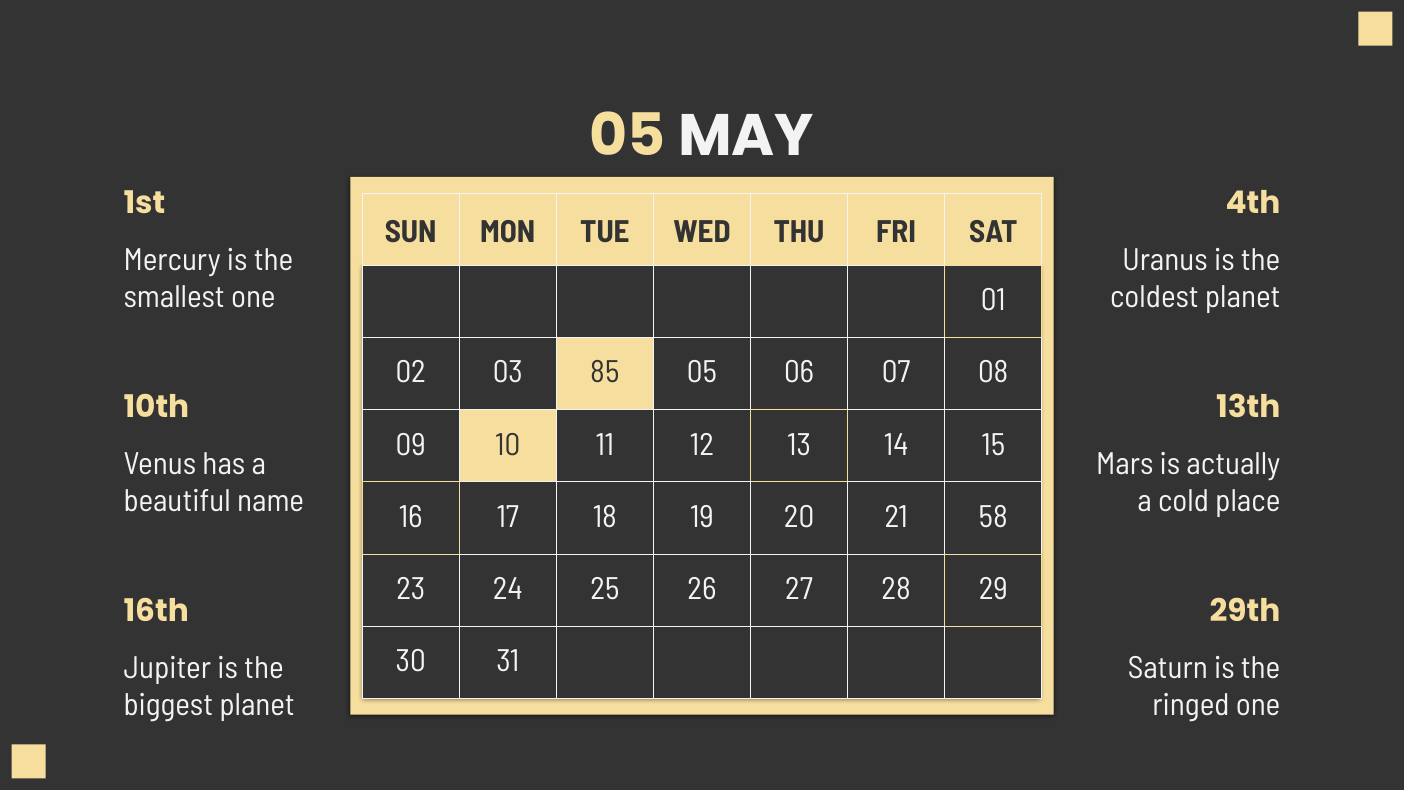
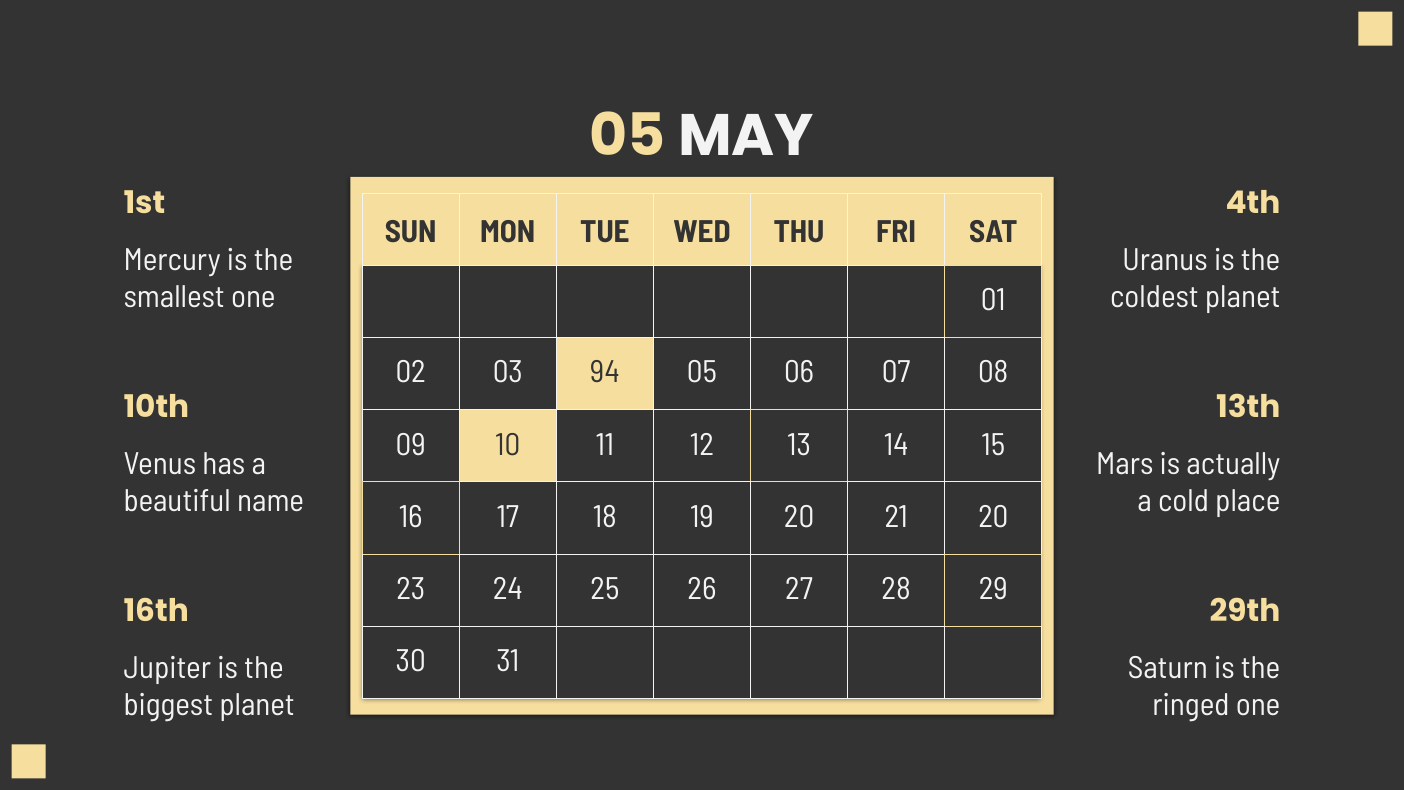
85: 85 -> 94 (605, 373)
21 58: 58 -> 20 (993, 517)
